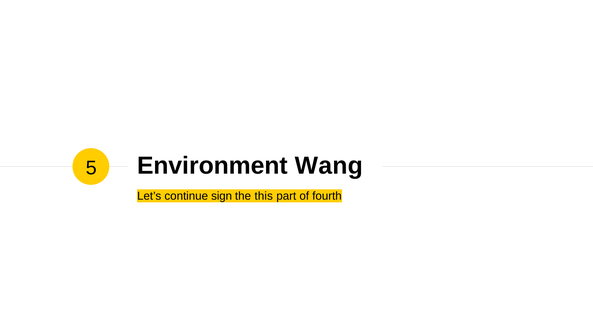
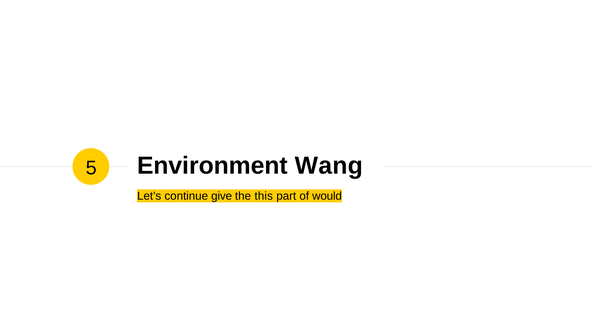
sign: sign -> give (222, 196)
fourth: fourth -> would (327, 196)
